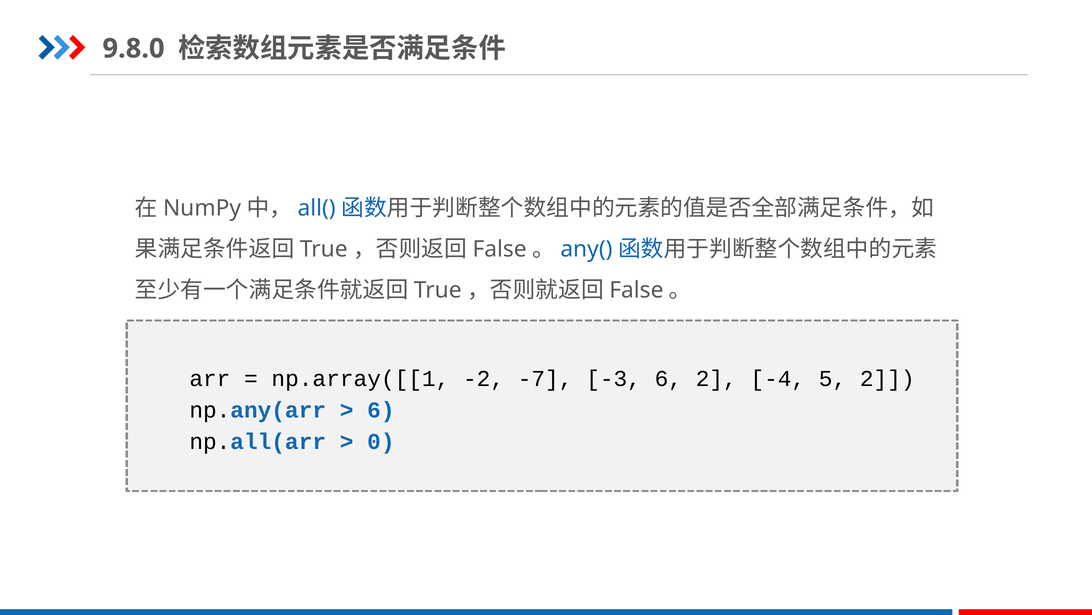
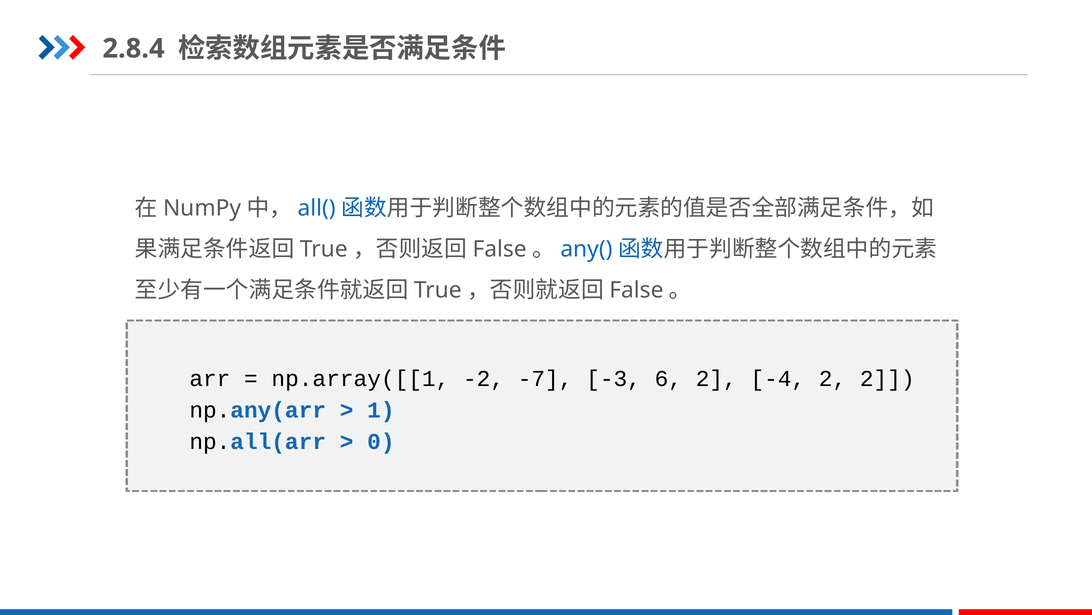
9.8.0: 9.8.0 -> 2.8.4 (134, 48)
-4 5: 5 -> 2 (832, 379)
6: 6 -> 1 (381, 410)
